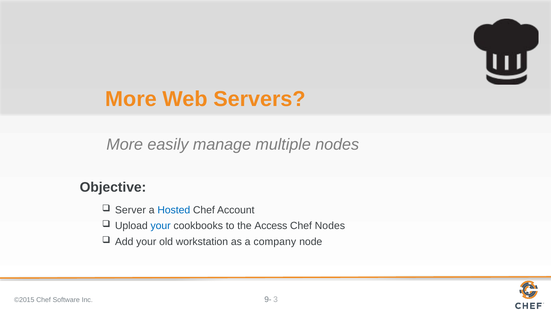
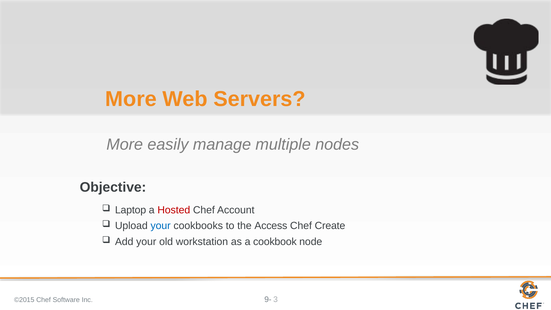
Server: Server -> Laptop (131, 210)
Hosted colour: blue -> red (174, 210)
Chef Nodes: Nodes -> Create (330, 226)
company: company -> cookbook (275, 242)
